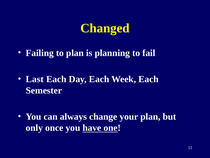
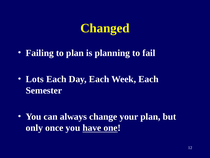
Last: Last -> Lots (35, 79)
